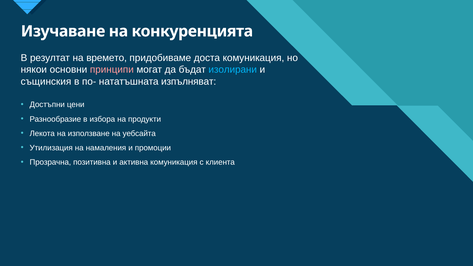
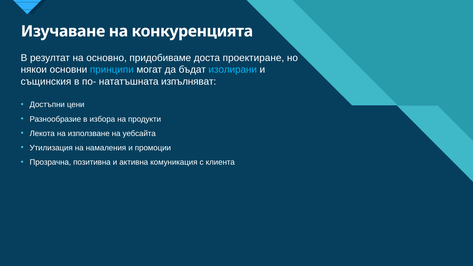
времето: времето -> основно (107, 58)
доста комуникация: комуникация -> проектиране (253, 58)
принципи colour: pink -> light blue (112, 70)
